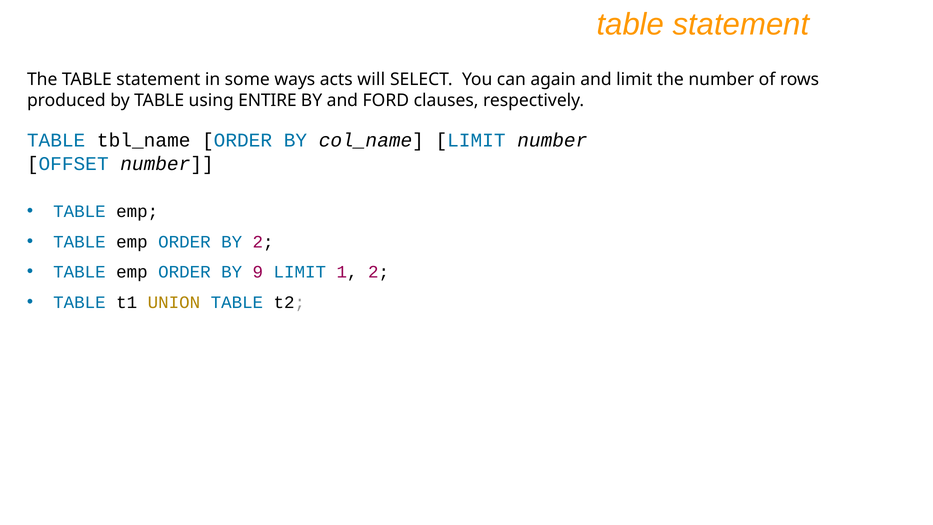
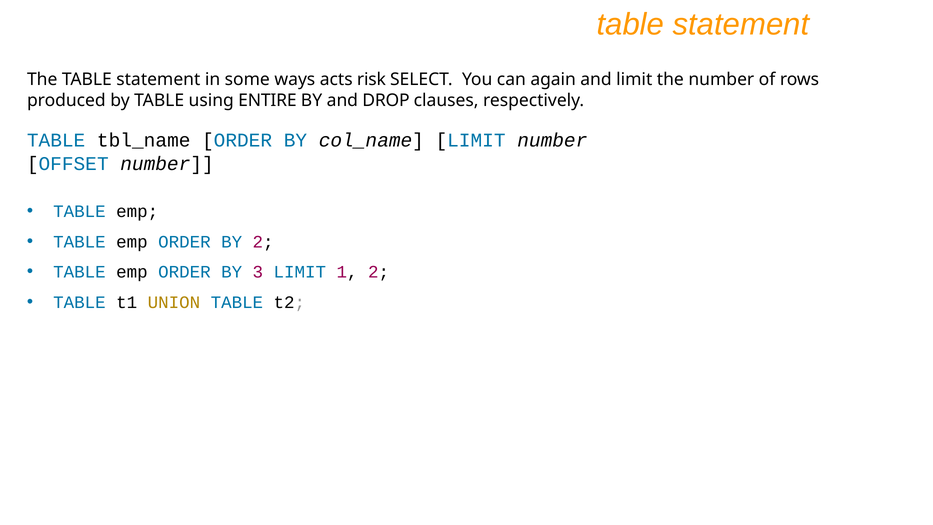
will: will -> risk (371, 79)
FORD: FORD -> DROP (386, 100)
9: 9 -> 3 (258, 272)
